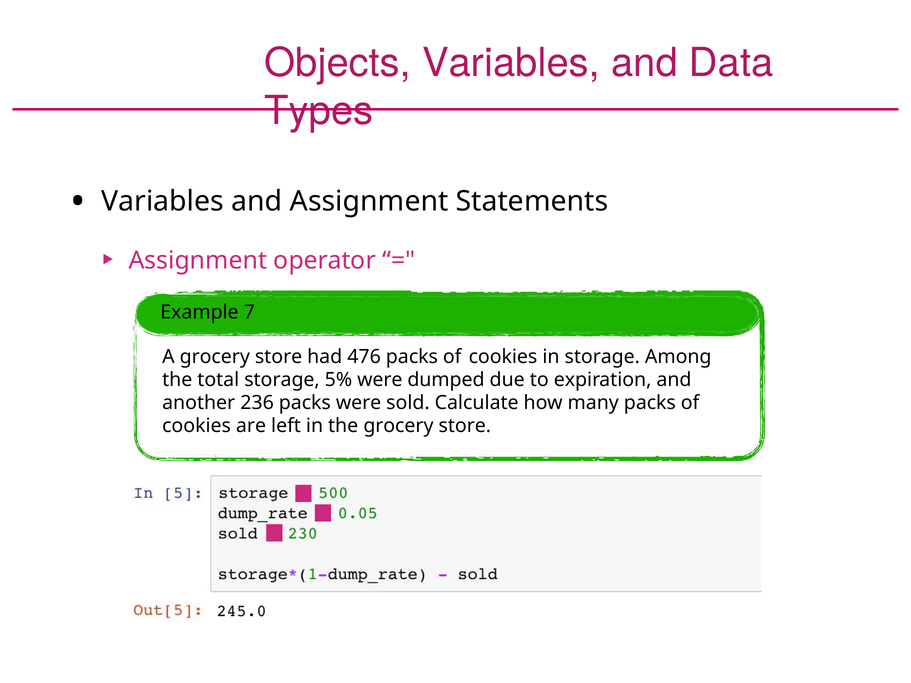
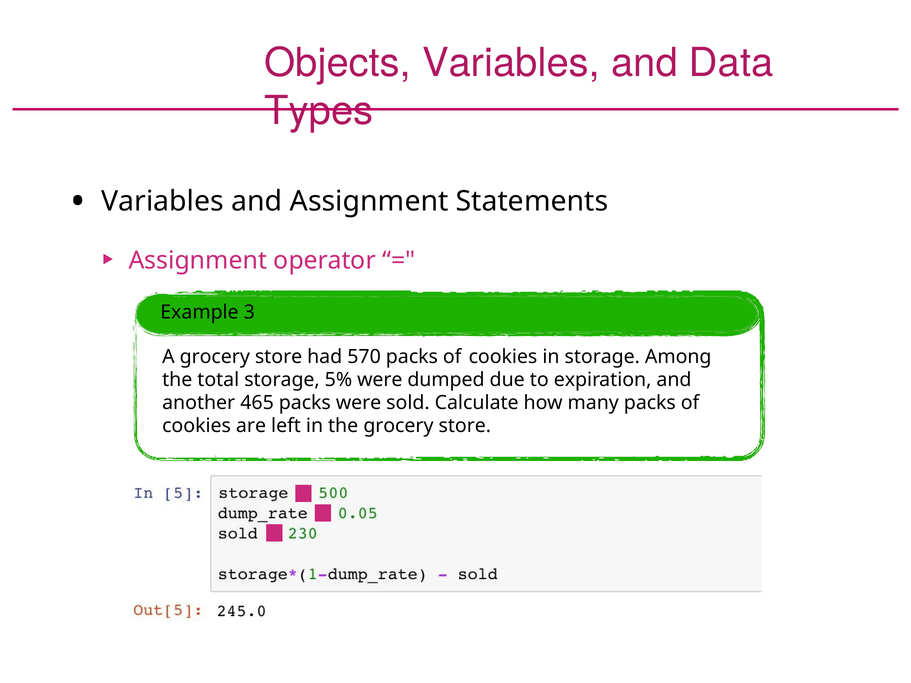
7: 7 -> 3 (249, 312)
476: 476 -> 570 (364, 357)
236: 236 -> 465 (257, 403)
